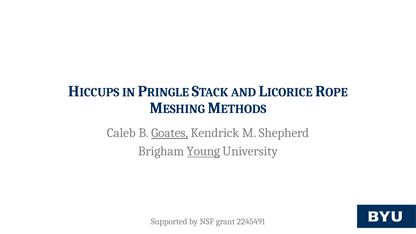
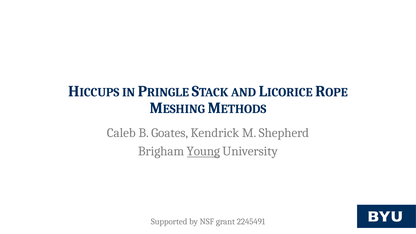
Goates underline: present -> none (170, 133)
